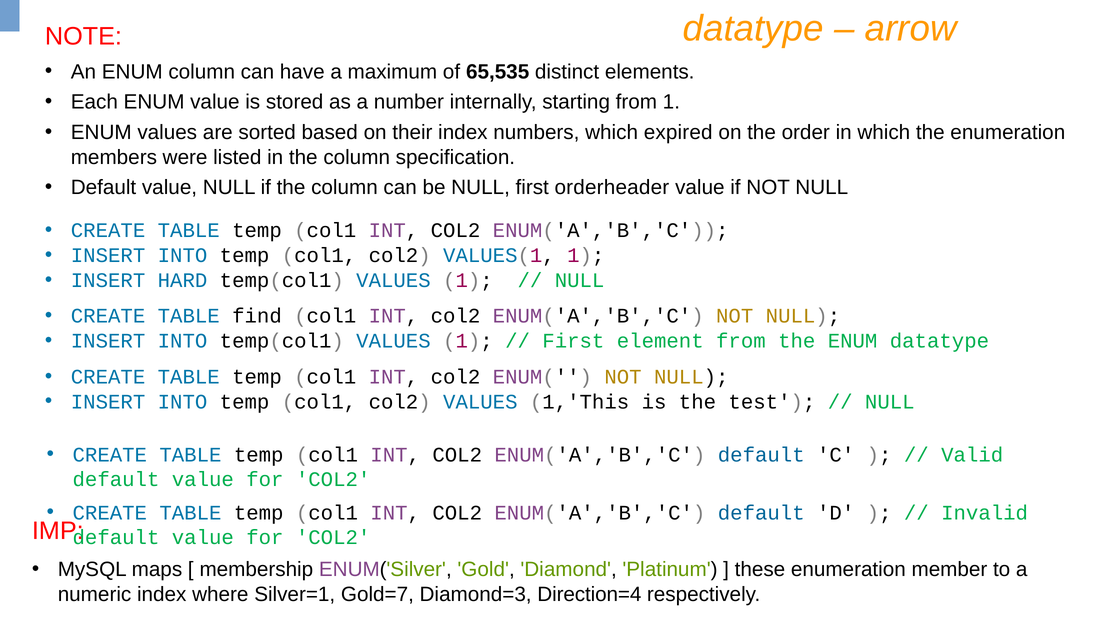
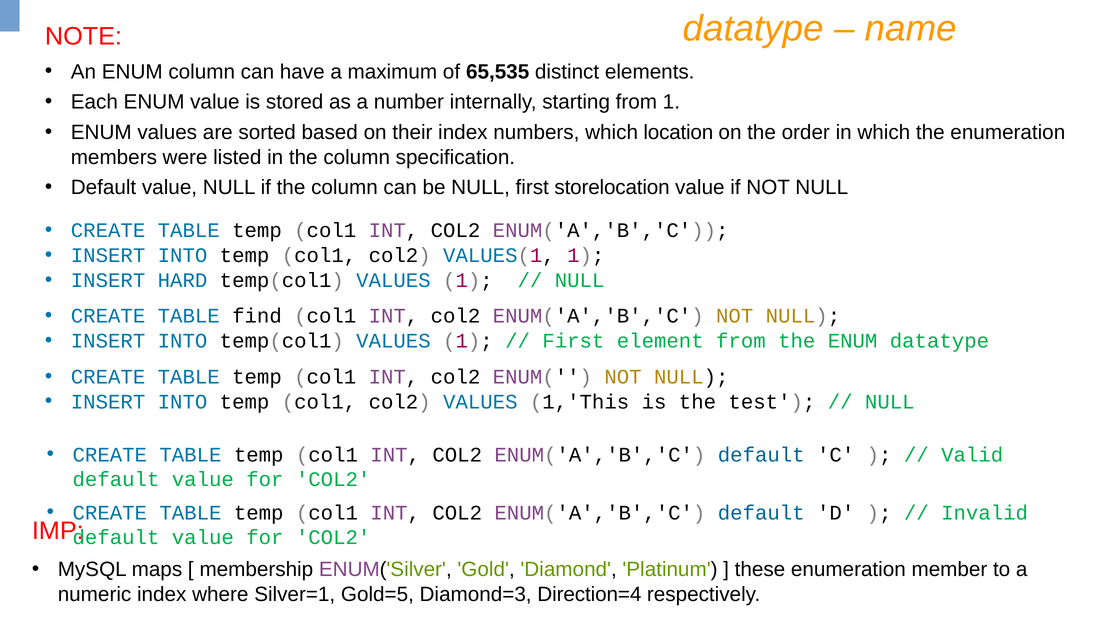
arrow: arrow -> name (911, 29)
expired: expired -> location (678, 132)
orderheader: orderheader -> storelocation (612, 187)
Gold=7: Gold=7 -> Gold=5 (377, 594)
